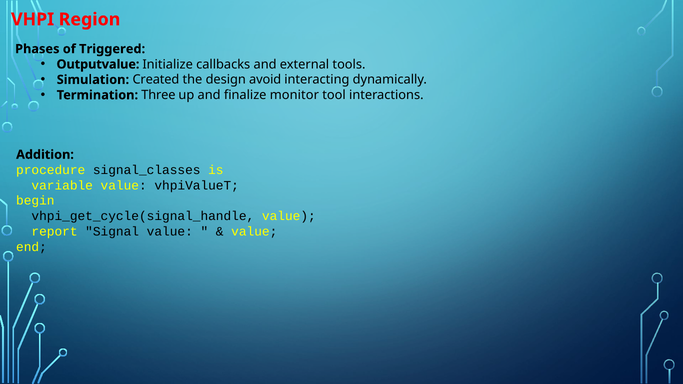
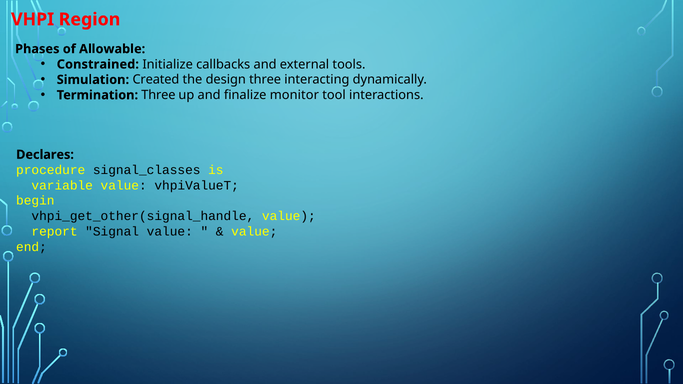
Triggered: Triggered -> Allowable (112, 49)
Outputvalue: Outputvalue -> Constrained (98, 64)
design avoid: avoid -> three (265, 80)
Addition: Addition -> Declares (45, 155)
vhpi_get_cycle(signal_handle: vhpi_get_cycle(signal_handle -> vhpi_get_other(signal_handle (143, 216)
